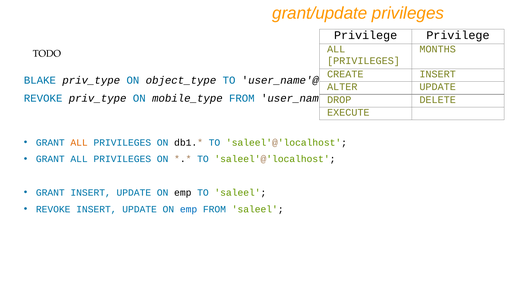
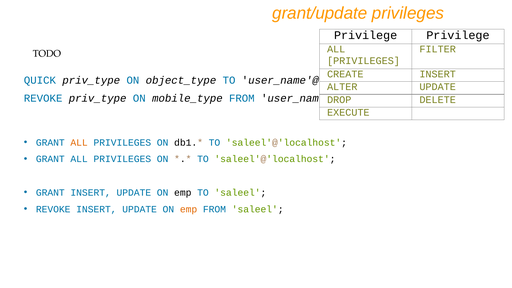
MONTHS: MONTHS -> FILTER (438, 49)
BLAKE: BLAKE -> QUICK (40, 80)
emp colour: blue -> orange (189, 209)
